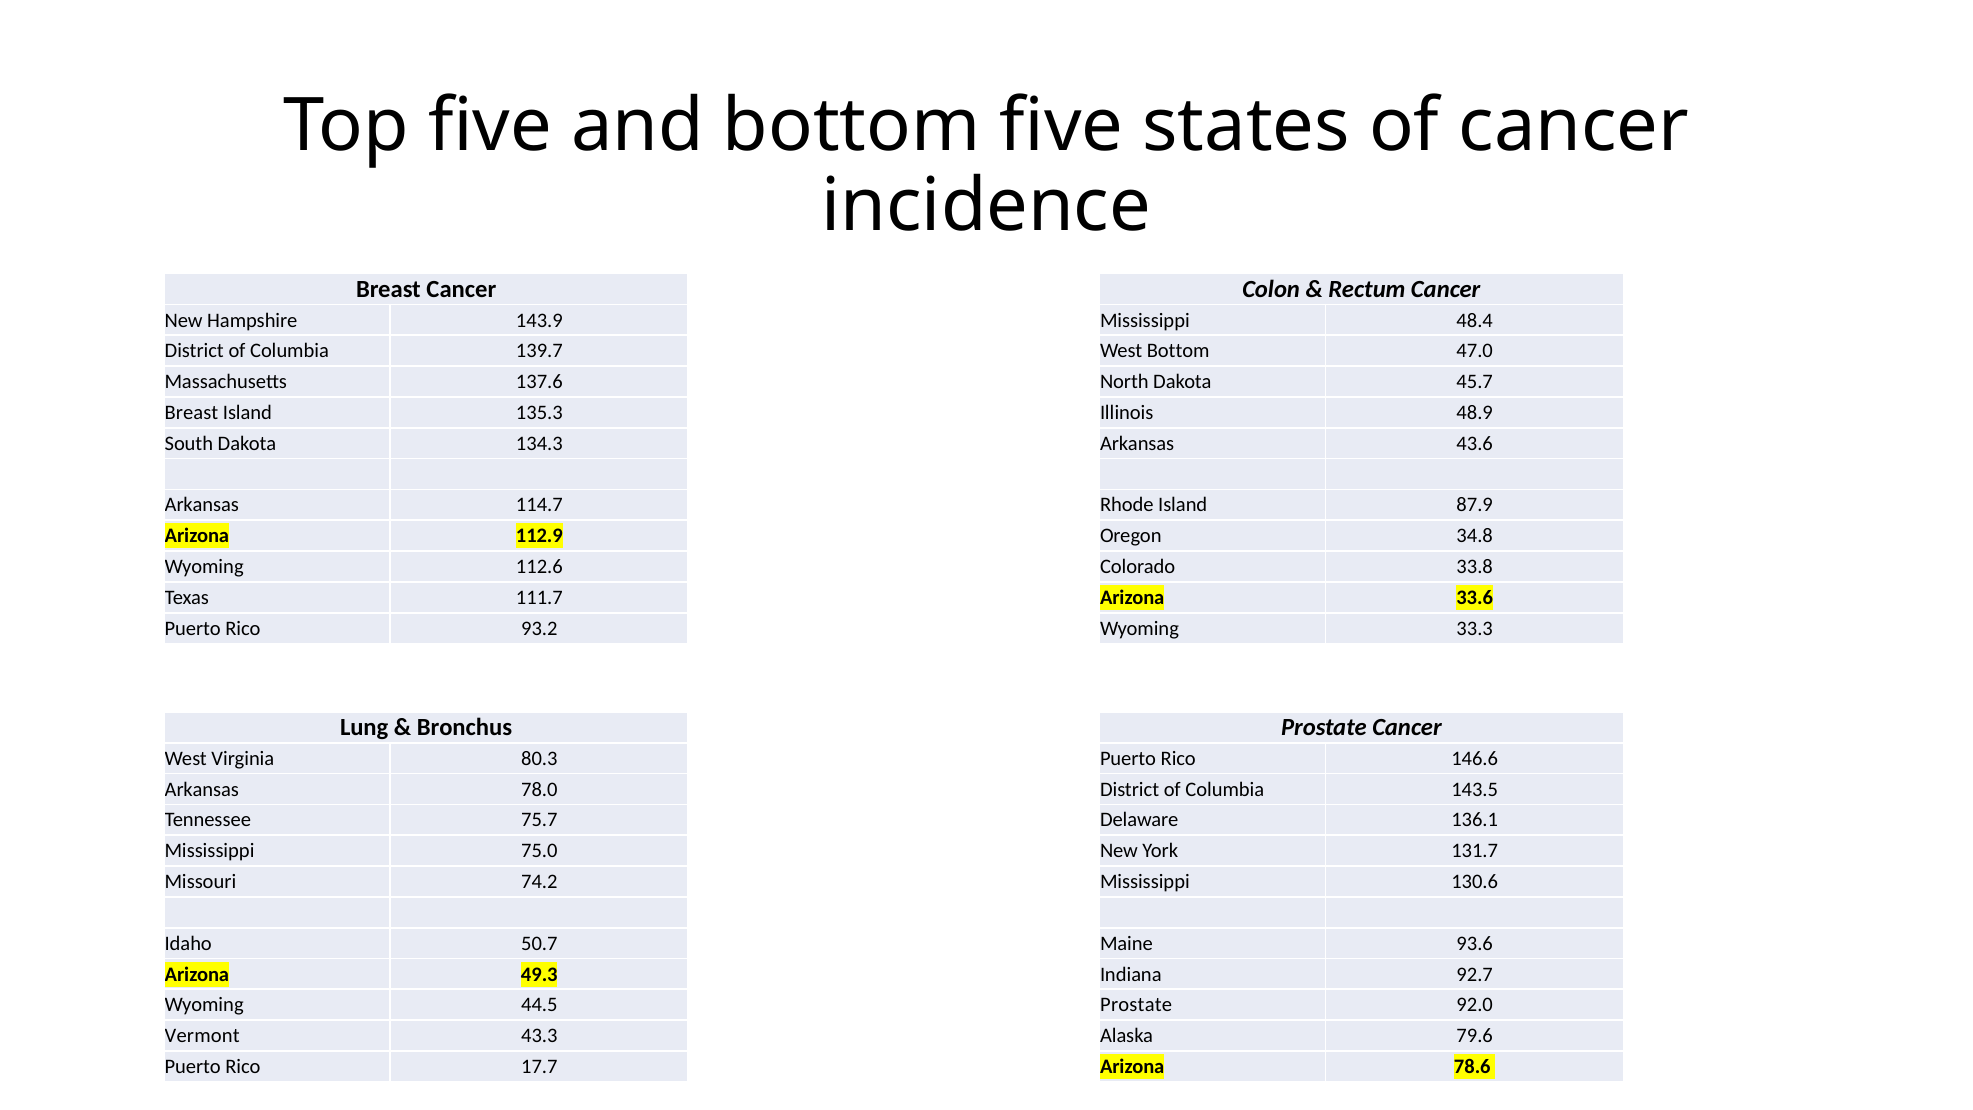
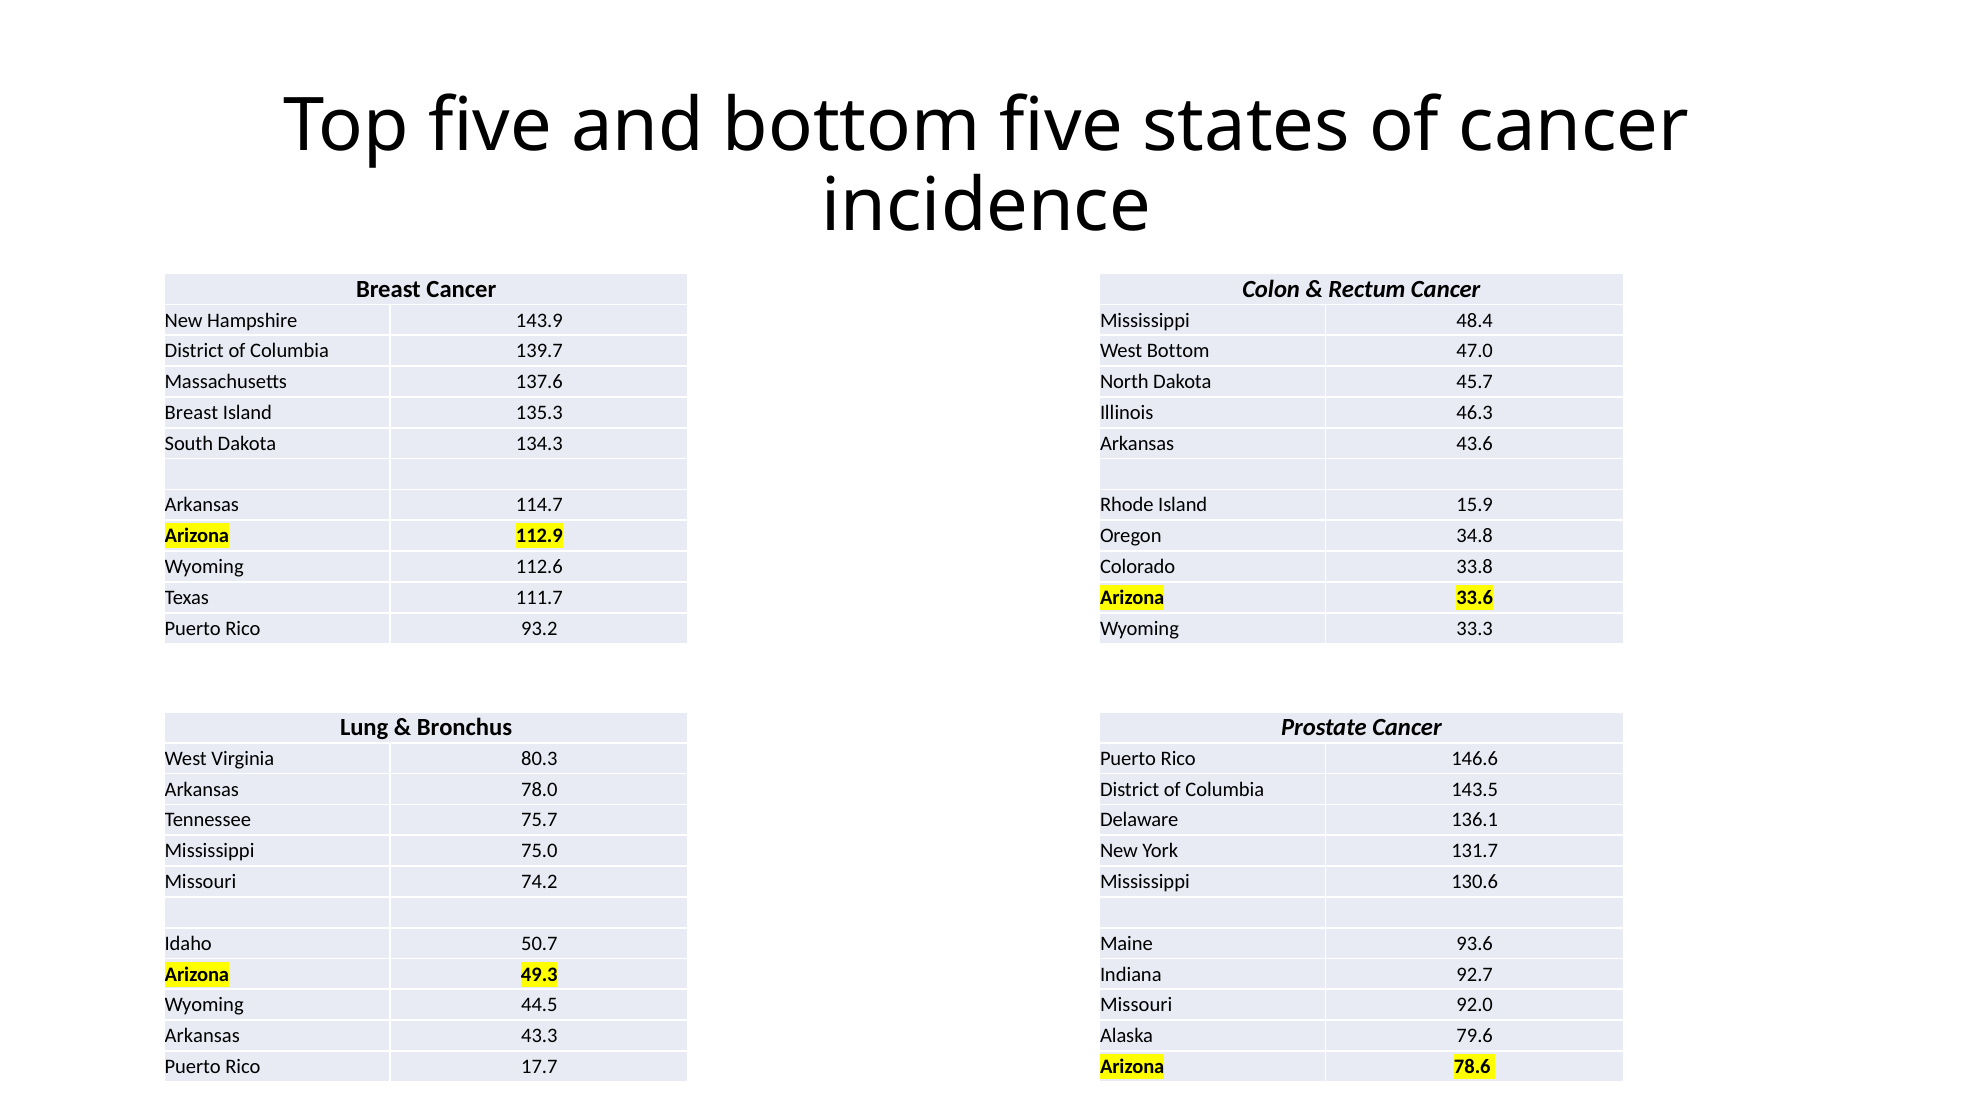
48.9: 48.9 -> 46.3 (1475, 413)
87.9: 87.9 -> 15.9 (1475, 505)
Prostate: Prostate -> Missouri (1136, 1005)
Vermont: Vermont -> Arkansas (202, 1036)
